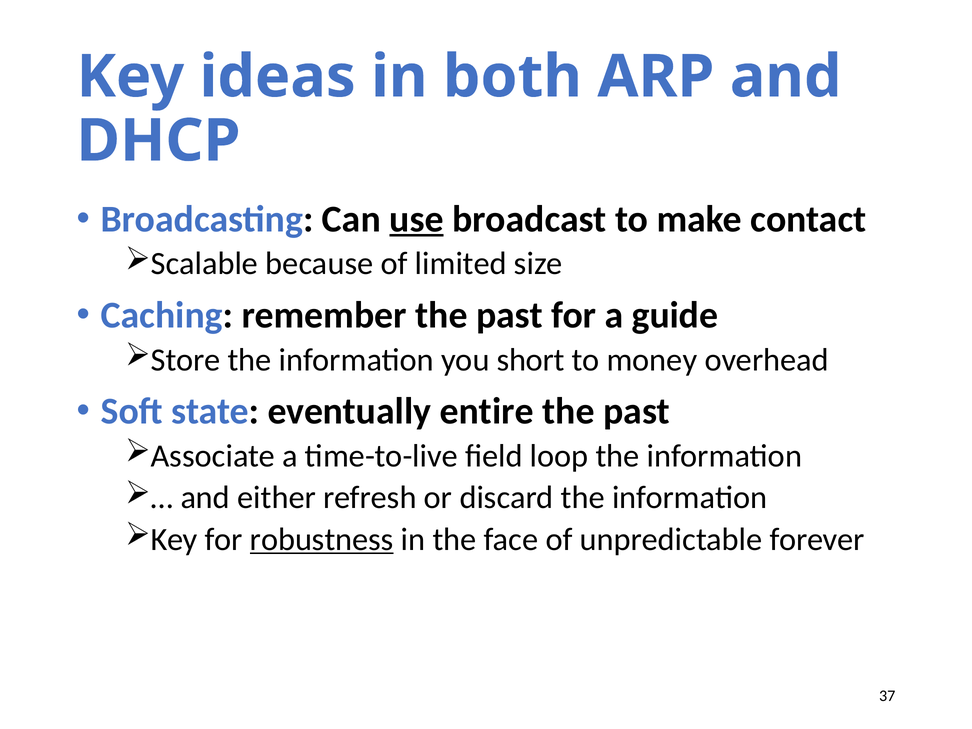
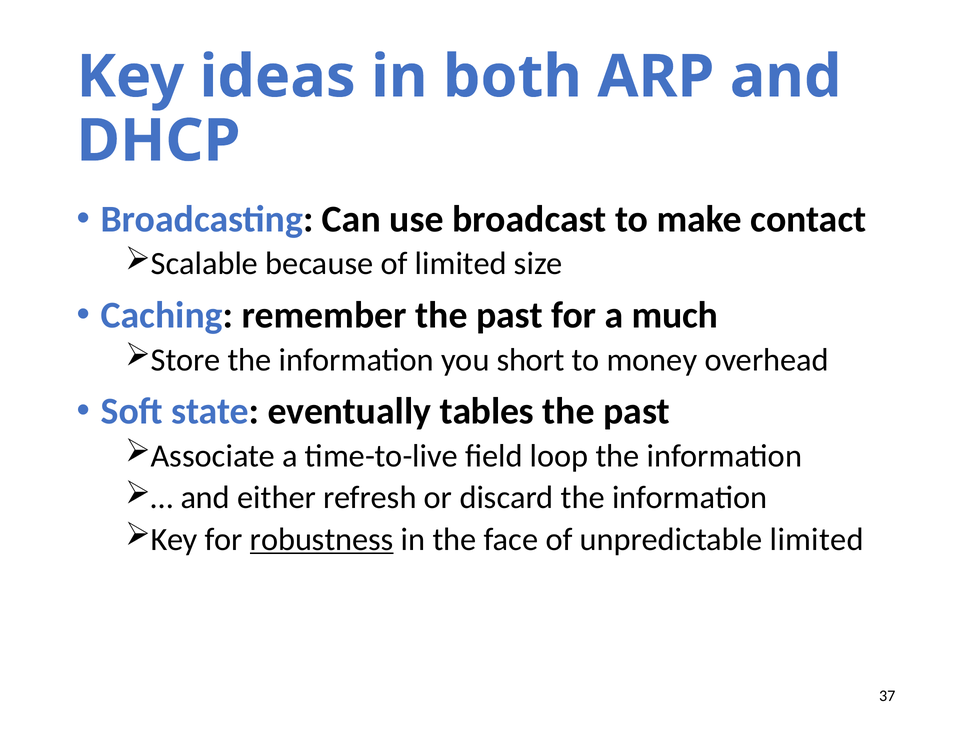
use underline: present -> none (417, 219)
guide: guide -> much (675, 315)
entire: entire -> tables (487, 411)
unpredictable forever: forever -> limited (817, 539)
